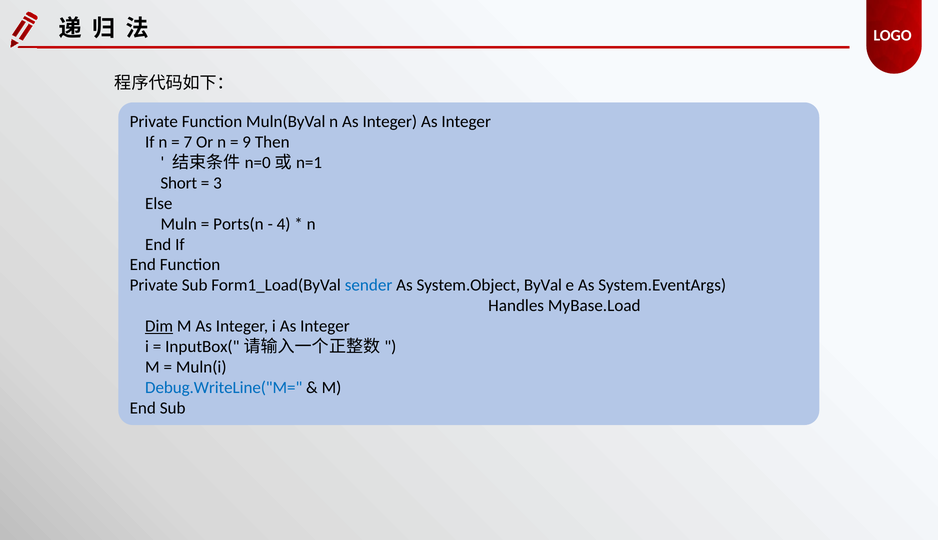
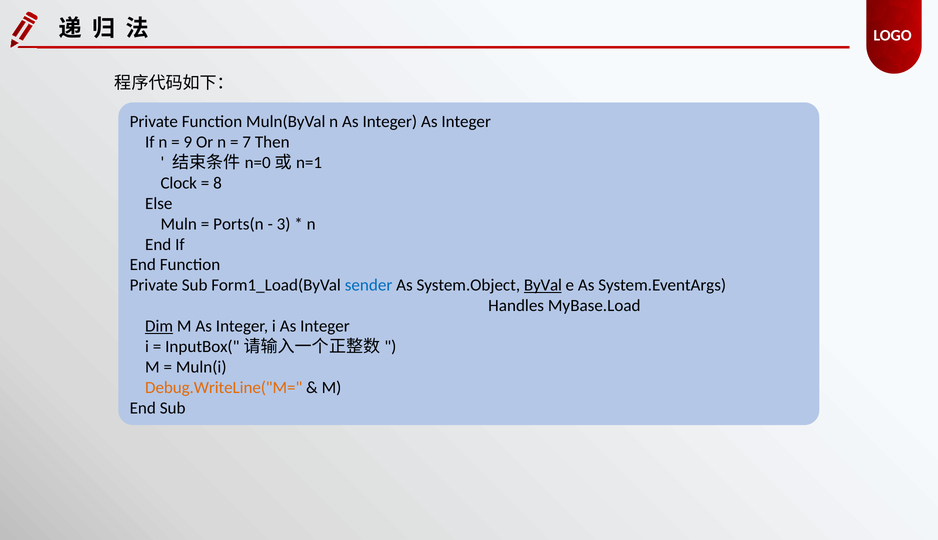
7: 7 -> 9 (188, 142)
9: 9 -> 7 (247, 142)
Short: Short -> Clock (179, 183)
3: 3 -> 8 (217, 183)
4: 4 -> 3 (284, 224)
ByVal underline: none -> present (543, 285)
Debug.WriteLine("M= colour: blue -> orange (224, 388)
